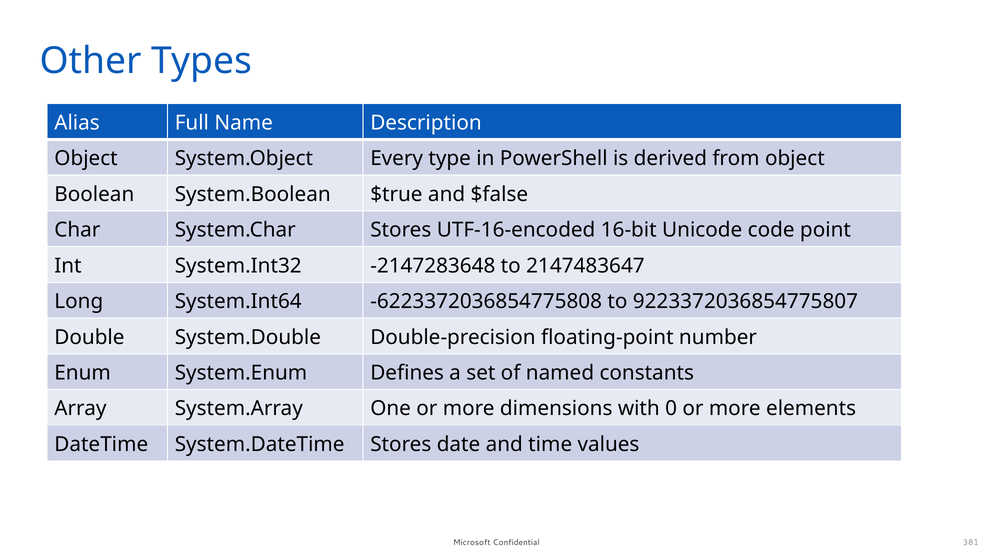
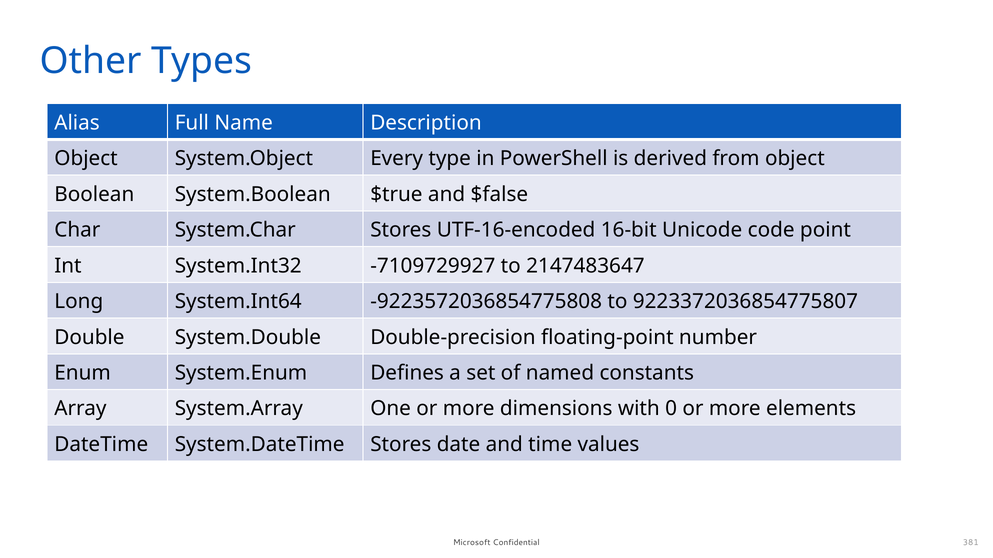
-2147283648: -2147283648 -> -7109729927 (433, 266)
-6223372036854775808: -6223372036854775808 -> -9223572036854775808 (486, 302)
